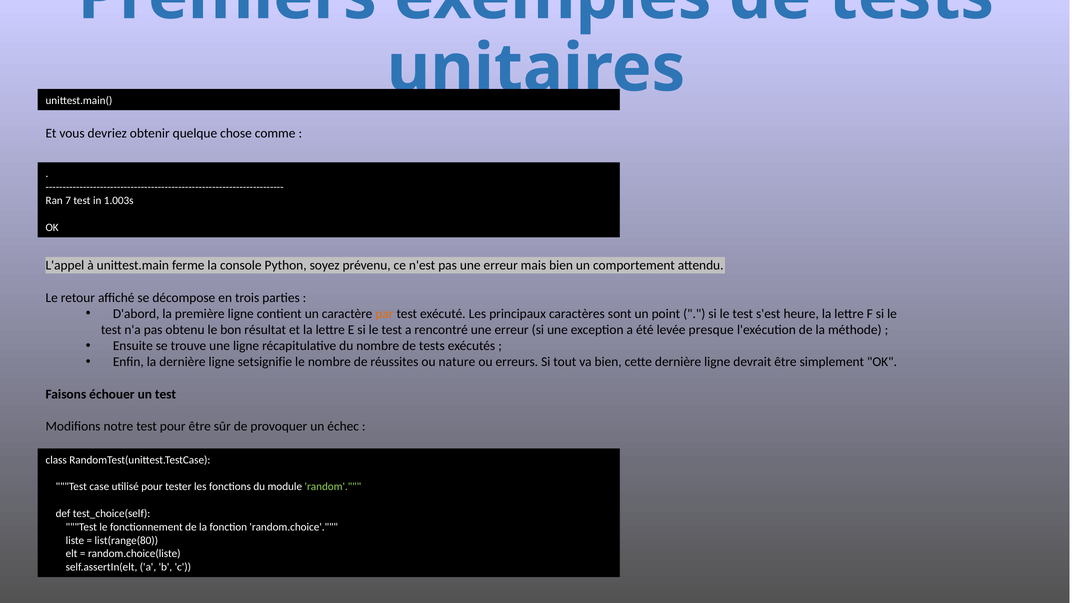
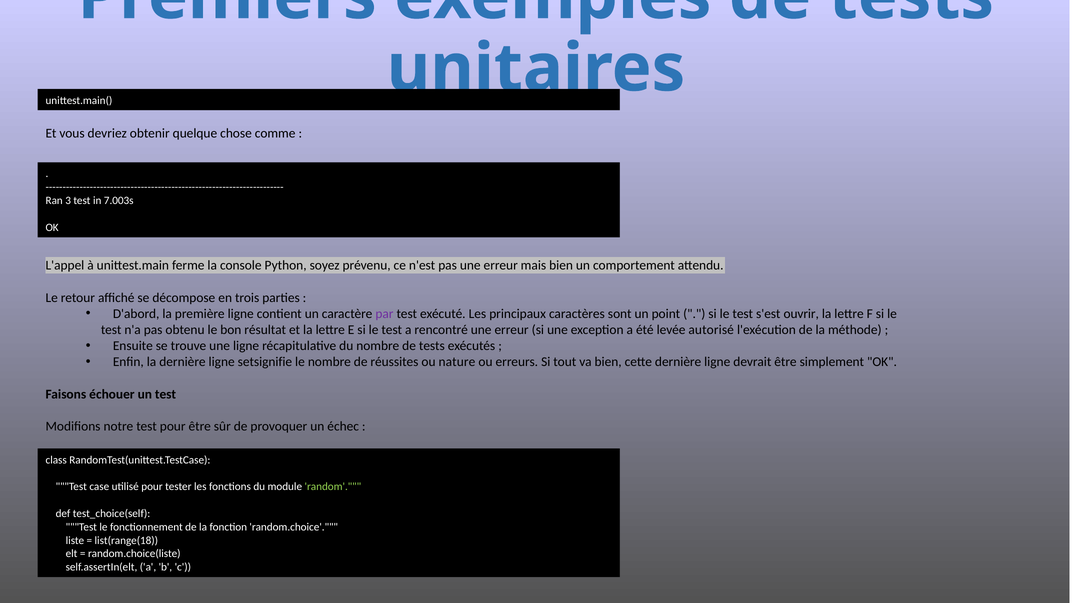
7: 7 -> 3 (68, 201)
1.003s: 1.003s -> 7.003s (119, 201)
par colour: orange -> purple (384, 314)
heure: heure -> ouvrir (801, 314)
presque: presque -> autorisé (711, 330)
list(range(80: list(range(80 -> list(range(18 (126, 540)
